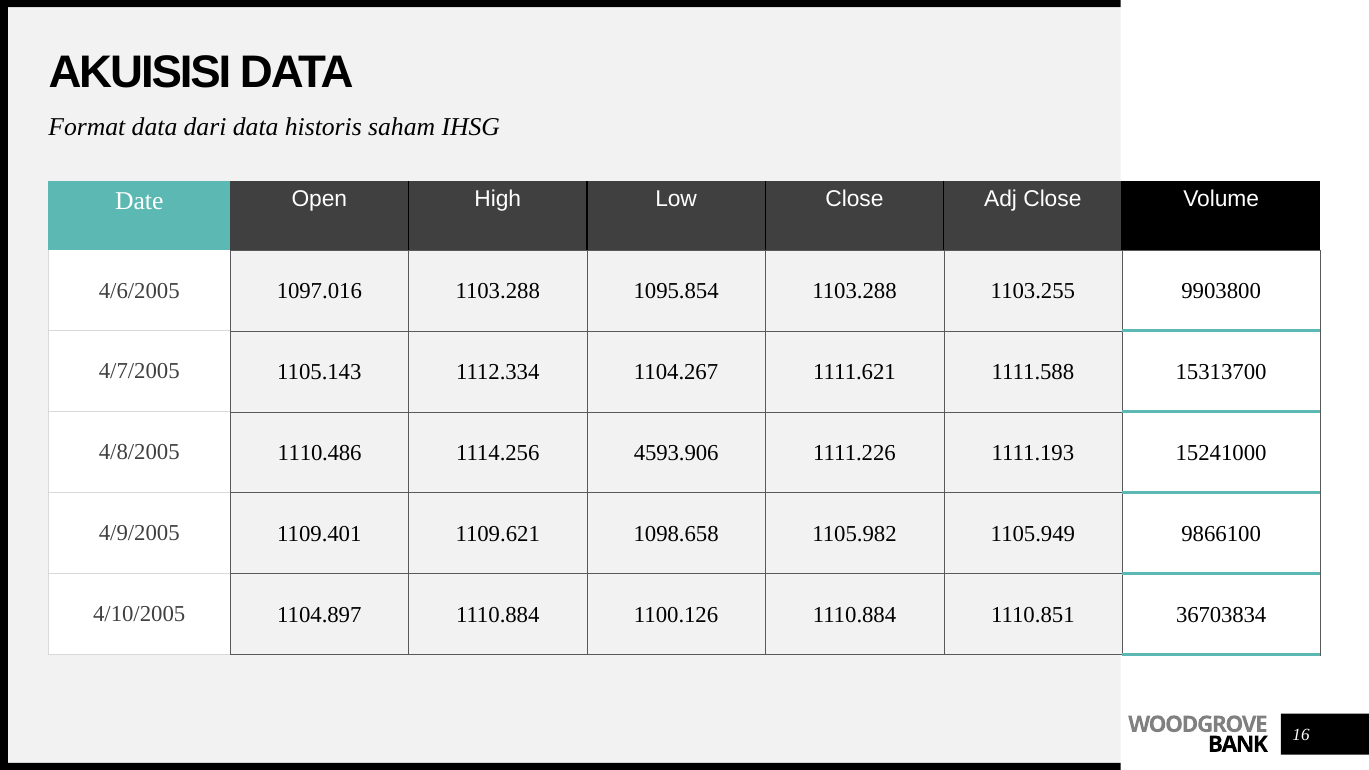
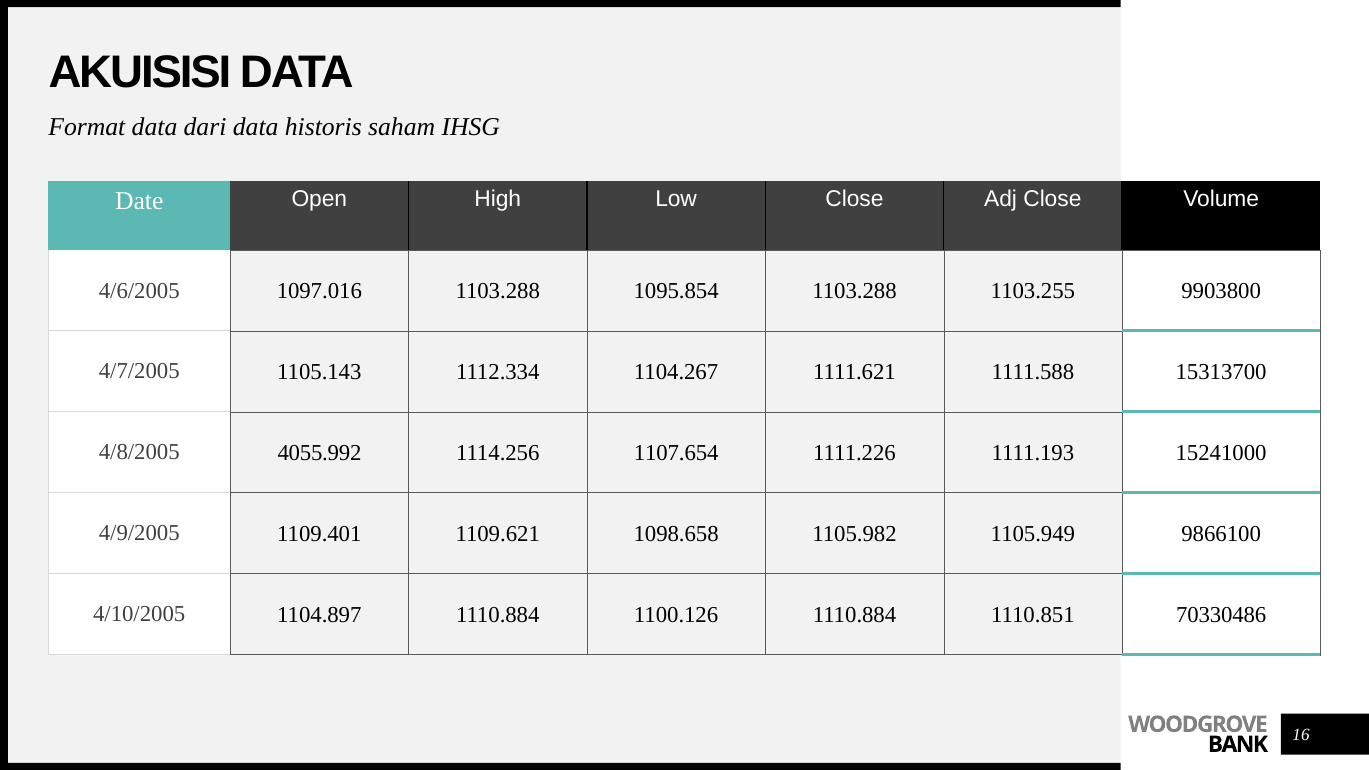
1110.486: 1110.486 -> 4055.992 (319, 453)
4593.906: 4593.906 -> 1107.654 (676, 453)
36703834: 36703834 -> 70330486 (1221, 615)
